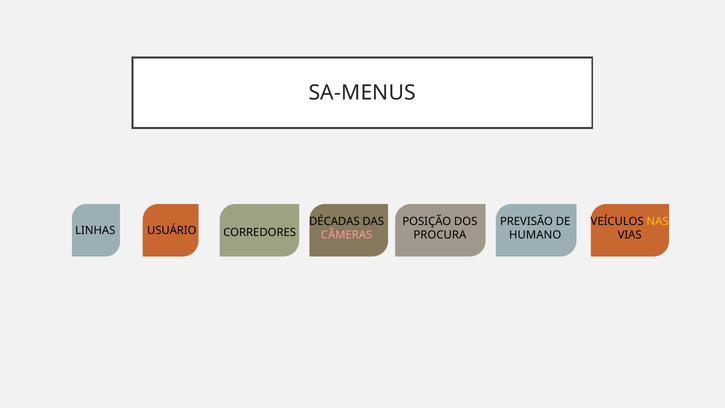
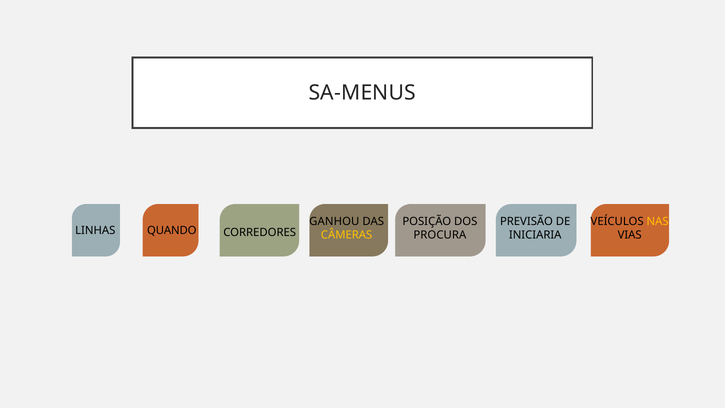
DÉCADAS: DÉCADAS -> GANHOU (334, 221)
USUÁRIO: USUÁRIO -> QUANDO (172, 231)
CÂMERAS colour: pink -> yellow (347, 235)
HUMANO: HUMANO -> INICIARIA (535, 235)
